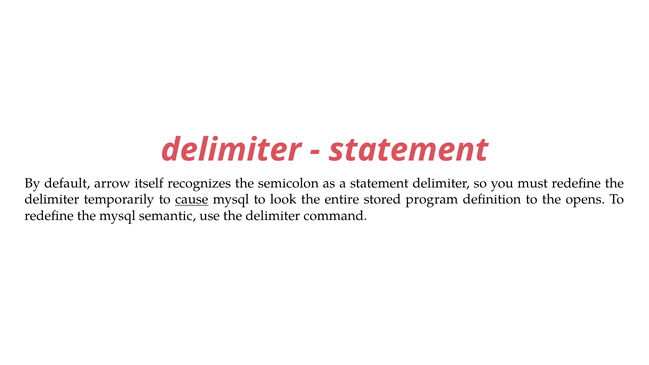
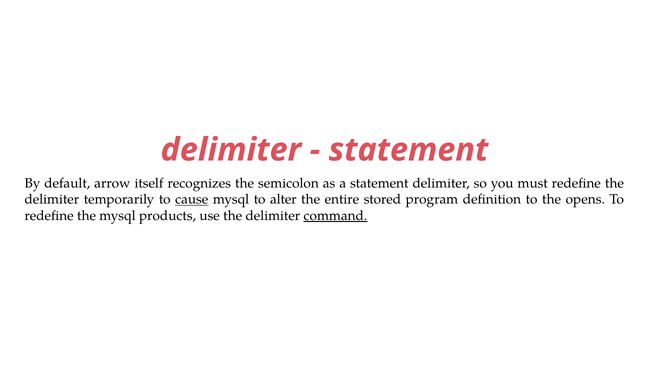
look: look -> alter (283, 199)
semantic: semantic -> products (168, 216)
command underline: none -> present (335, 216)
